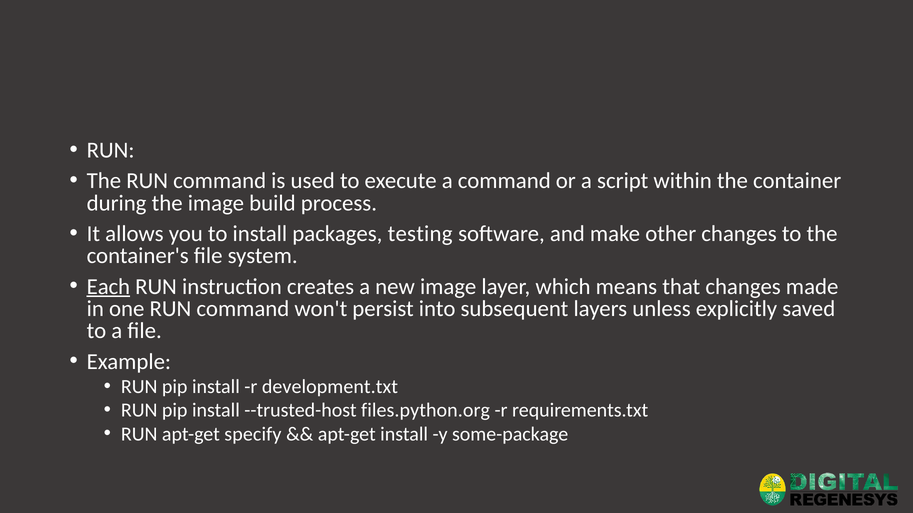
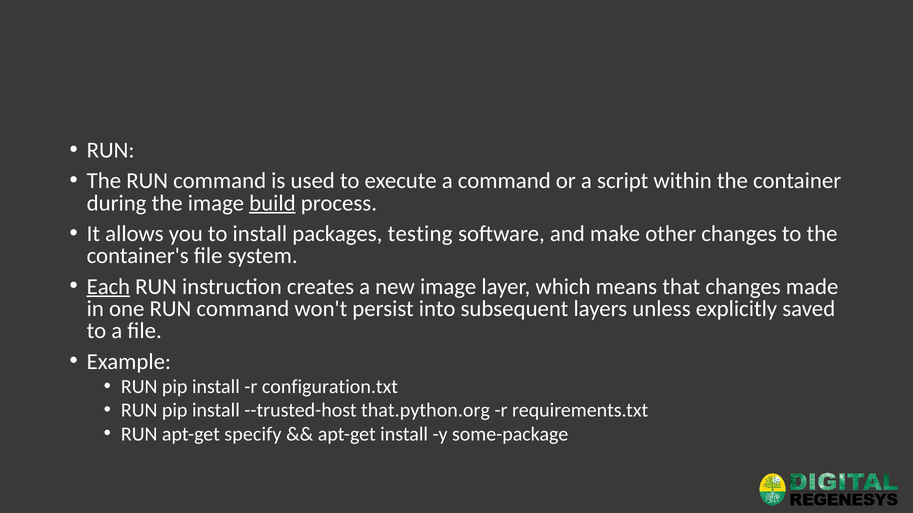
build underline: none -> present (272, 203)
development.txt: development.txt -> configuration.txt (330, 387)
files.python.org: files.python.org -> that.python.org (426, 411)
